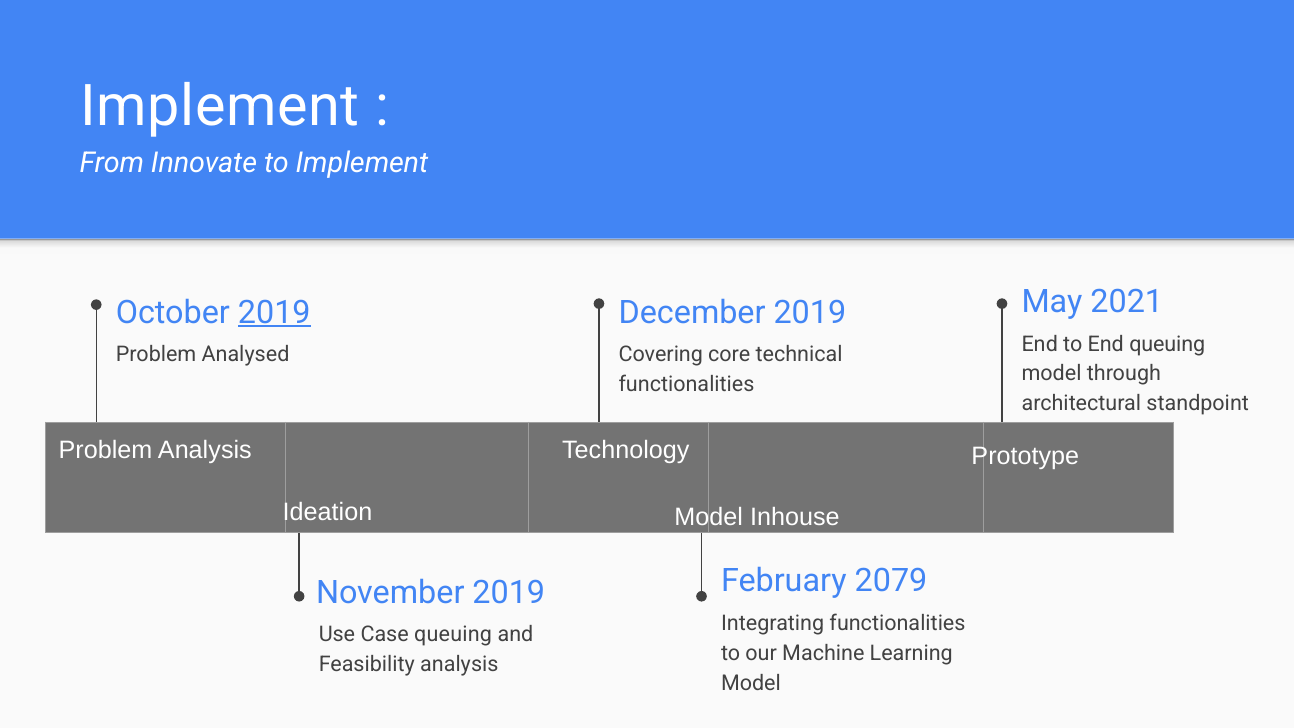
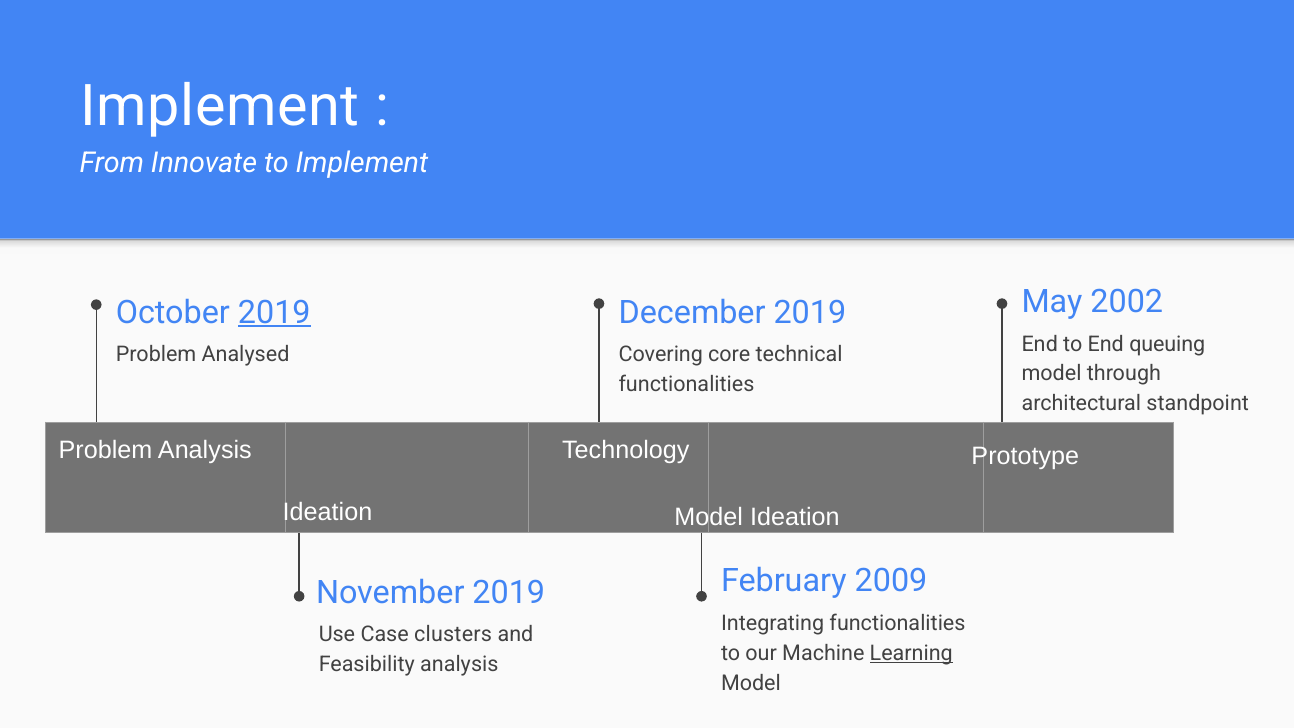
2021: 2021 -> 2002 (1127, 302)
Model Inhouse: Inhouse -> Ideation (795, 517)
2079: 2079 -> 2009 (891, 581)
Case queuing: queuing -> clusters (453, 635)
Learning underline: none -> present (911, 653)
